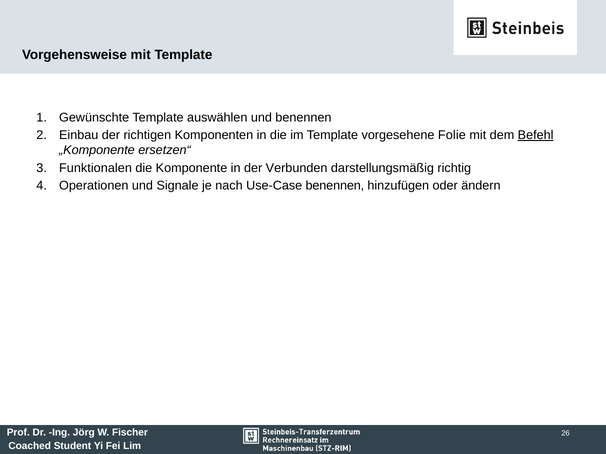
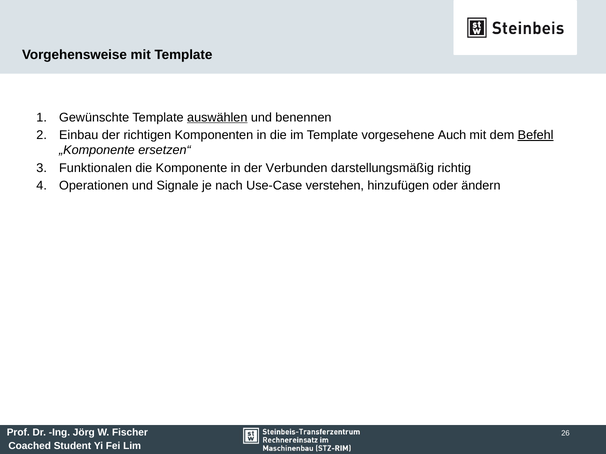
auswählen underline: none -> present (217, 118)
Folie: Folie -> Auch (452, 135)
Use-Case benennen: benennen -> verstehen (335, 186)
